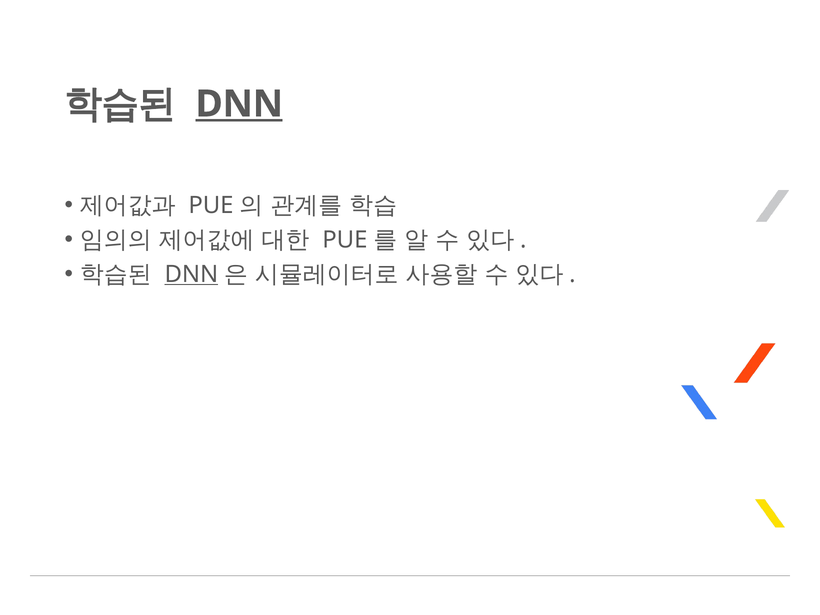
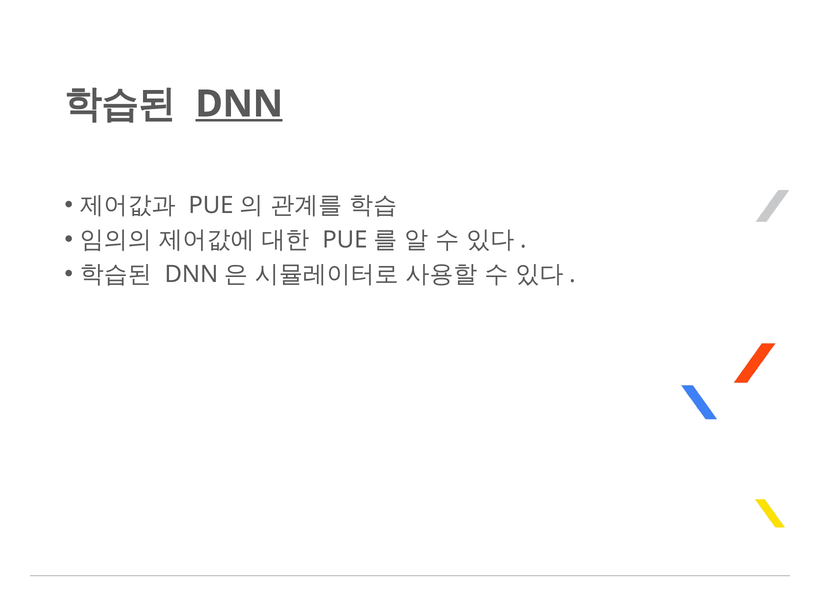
DNN underline: present -> none (191, 274)
